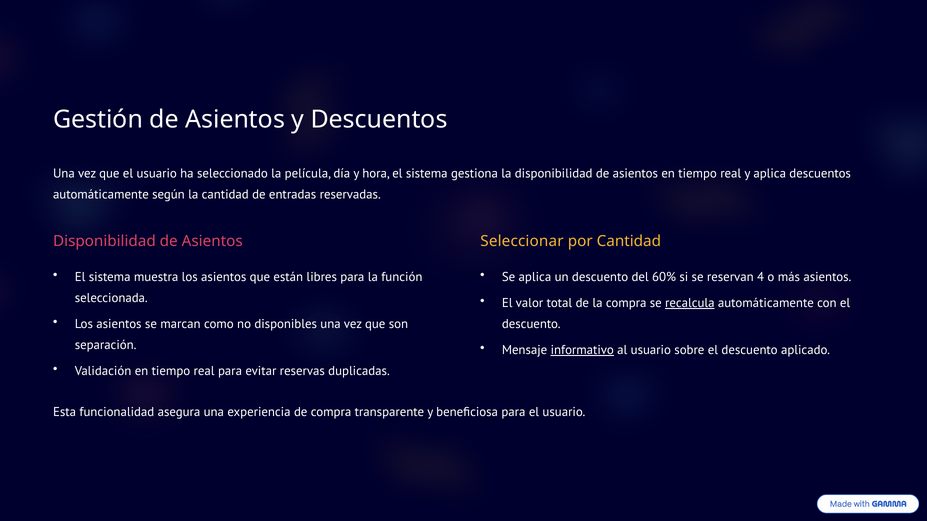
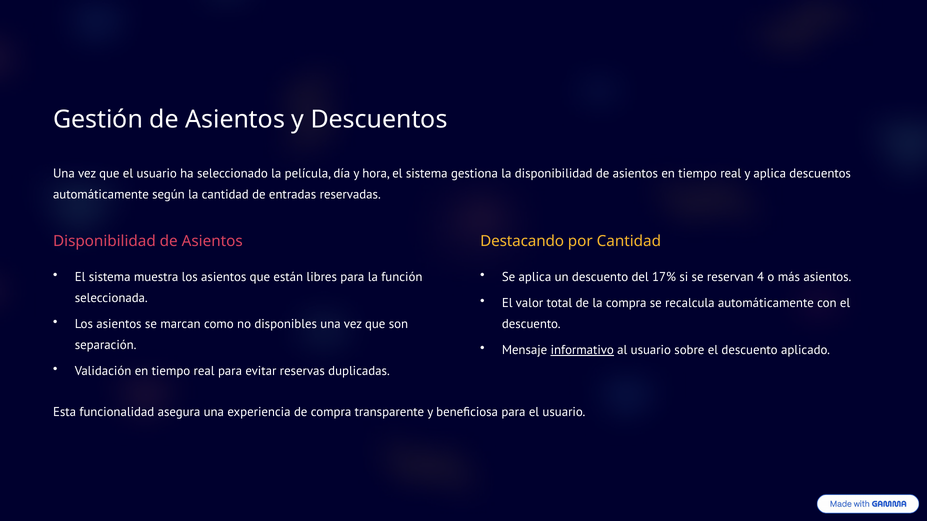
Seleccionar: Seleccionar -> Destacando (522, 242)
60%: 60% -> 17% (664, 277)
recalcula underline: present -> none (690, 303)
